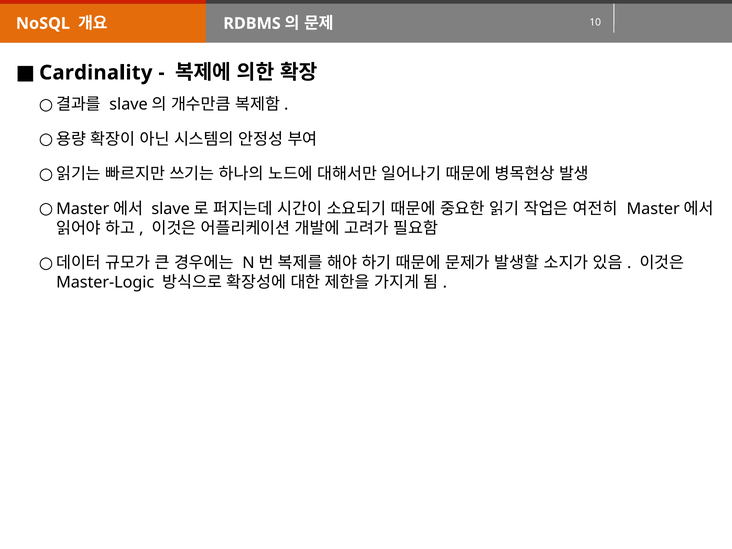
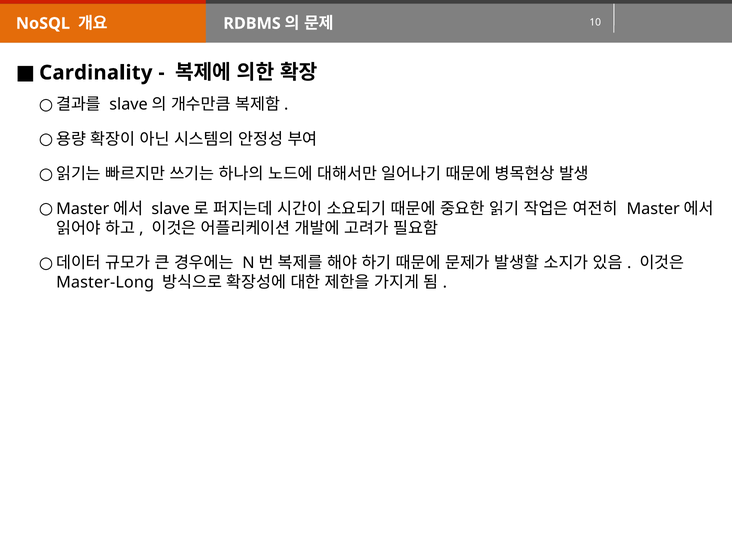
Master-Logic: Master-Logic -> Master-Long (105, 283)
